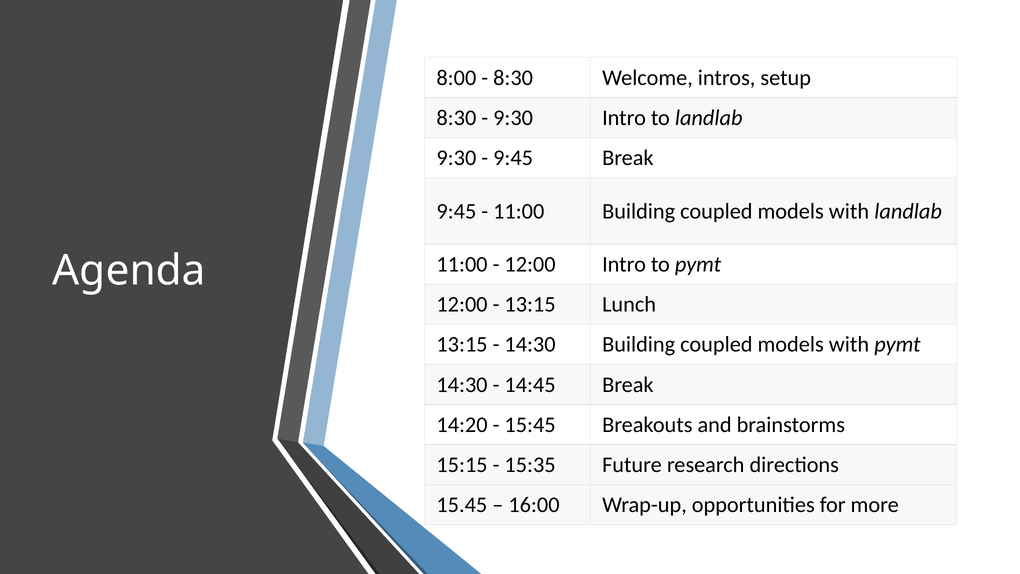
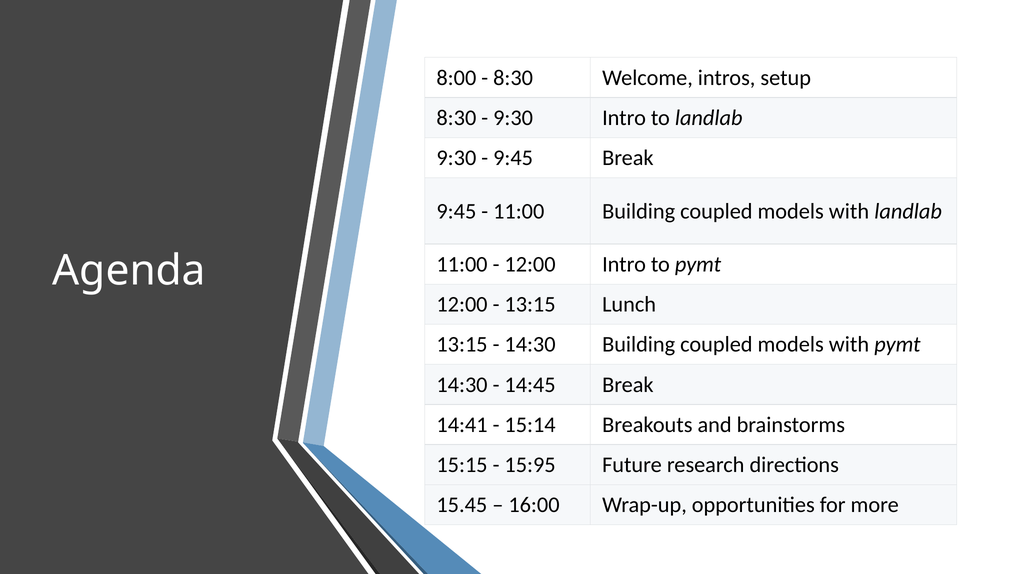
14:20: 14:20 -> 14:41 (462, 425)
15:45: 15:45 -> 15:14 (530, 425)
15:35: 15:35 -> 15:95 (530, 465)
